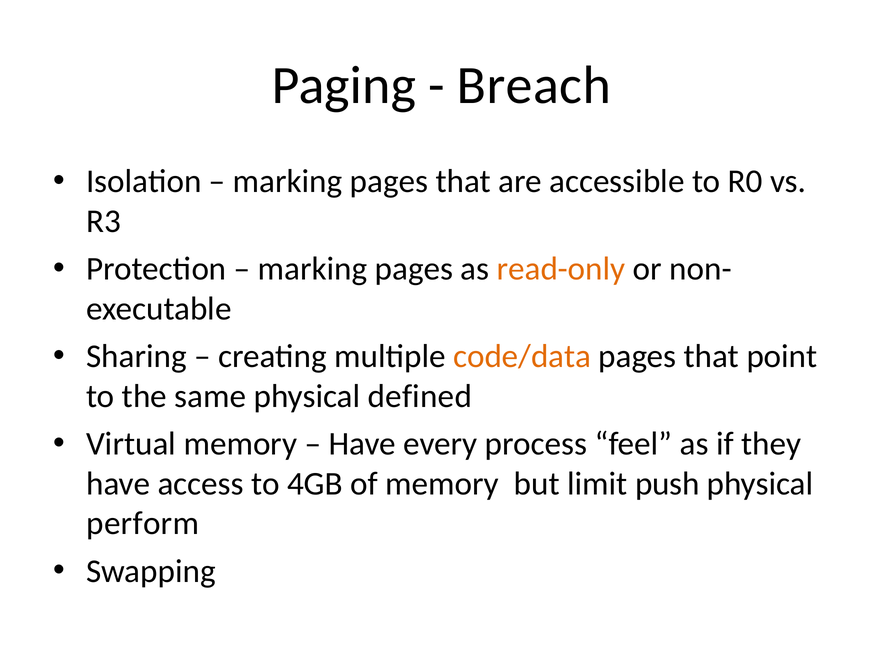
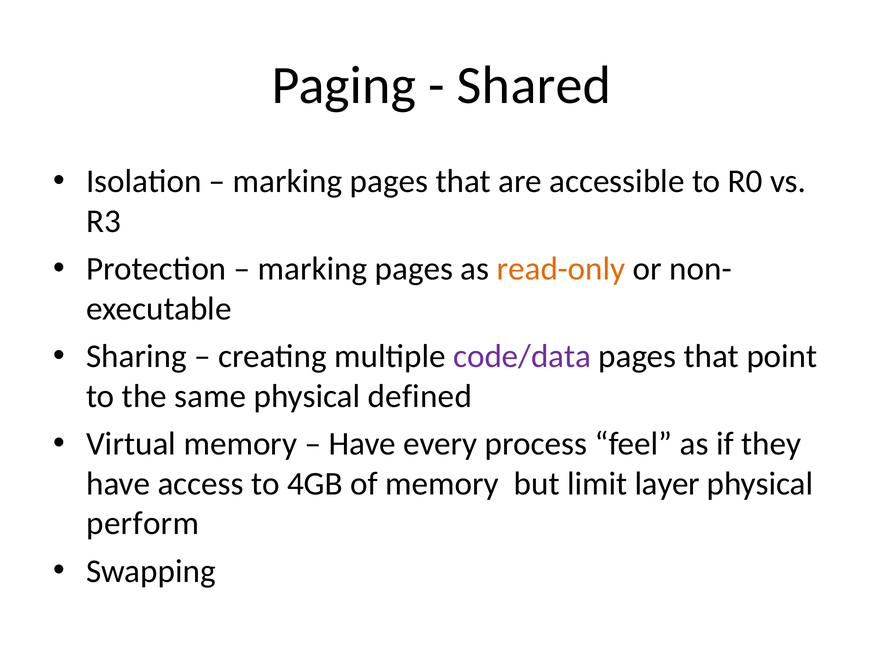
Breach: Breach -> Shared (534, 86)
code/data colour: orange -> purple (522, 356)
push: push -> layer (667, 484)
